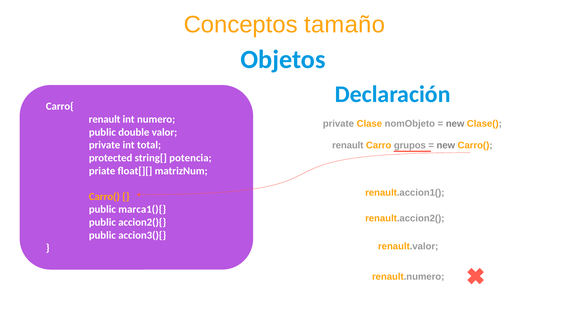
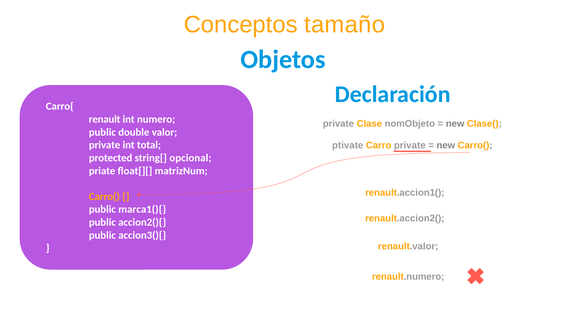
renault: renault -> ptivate (348, 145)
Carro grupos: grupos -> private (410, 145)
potencia: potencia -> opcional (190, 158)
